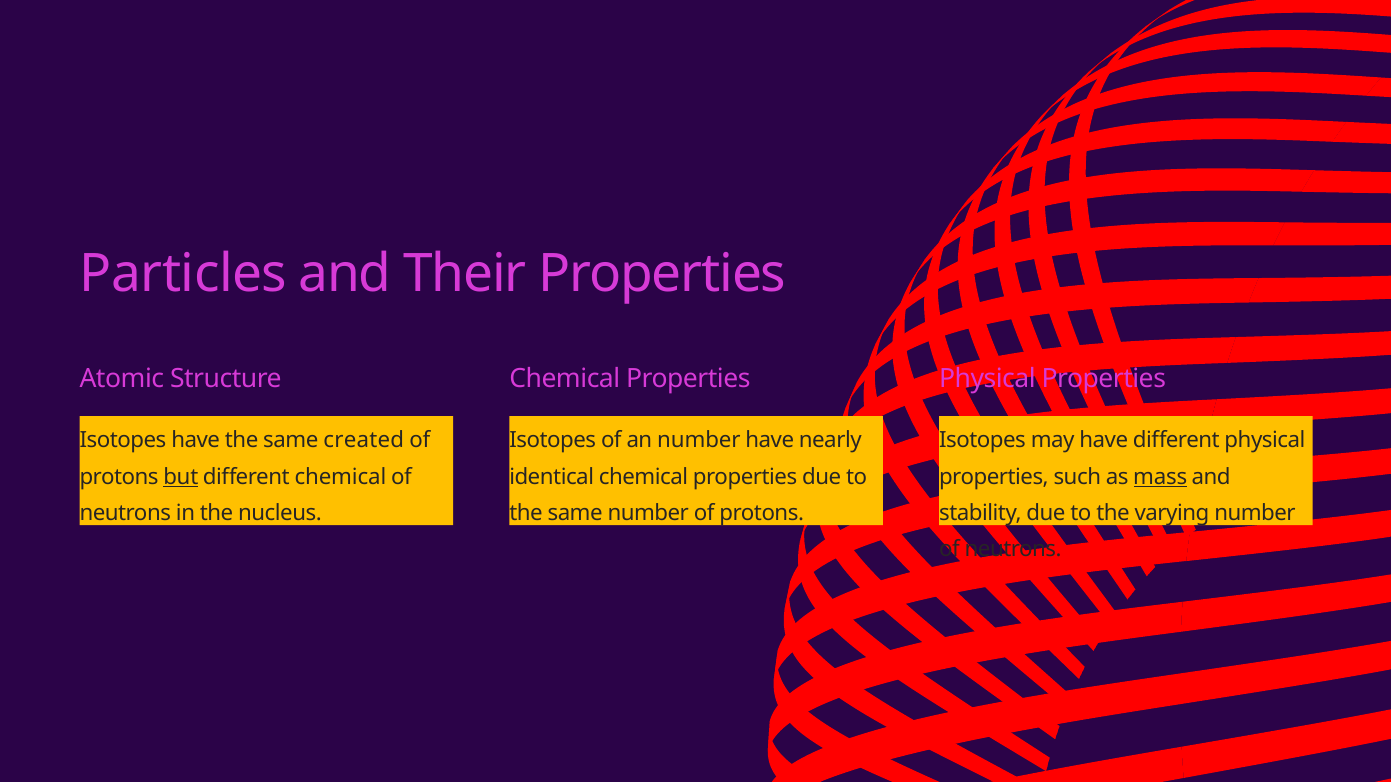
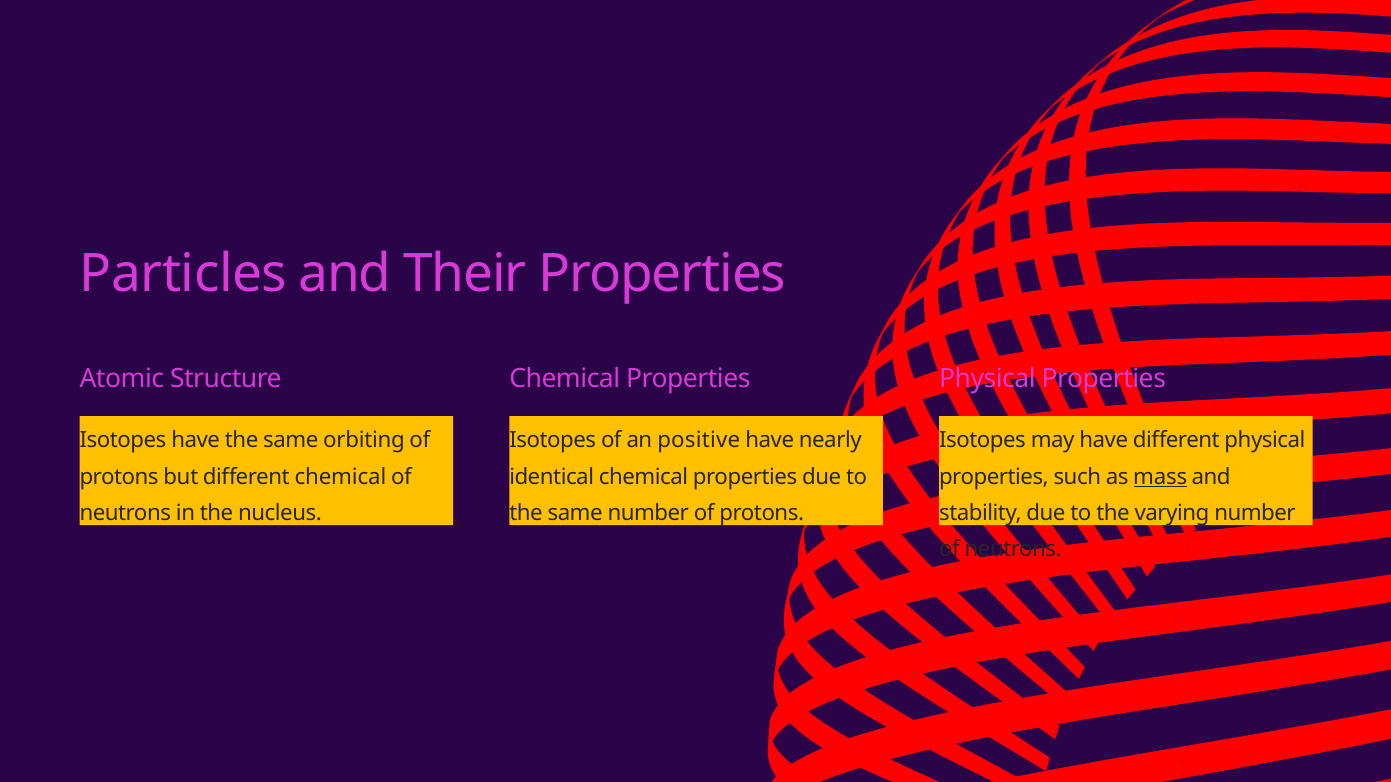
created: created -> orbiting (364, 441)
an number: number -> positive (699, 441)
but underline: present -> none (181, 477)
